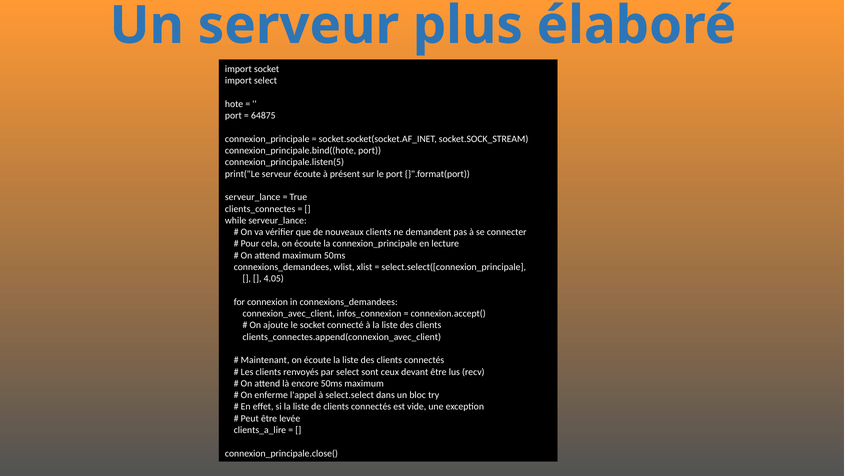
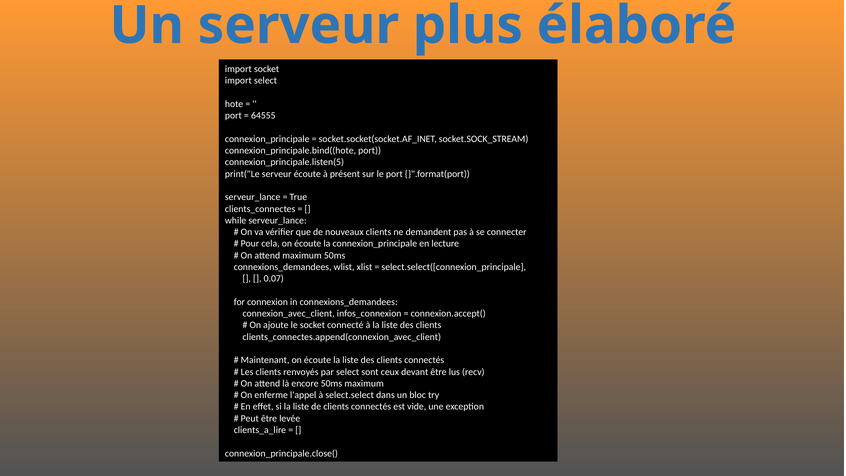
64875: 64875 -> 64555 (263, 116)
4.05: 4.05 -> 0.07 (274, 279)
